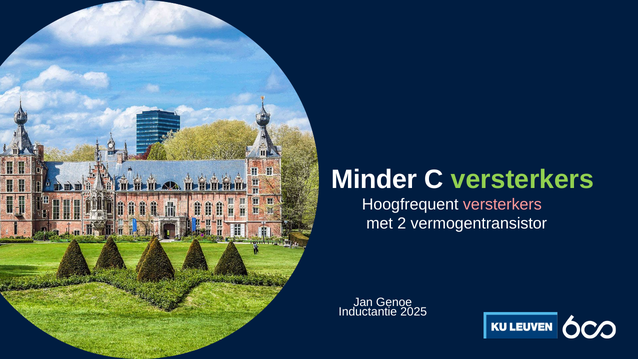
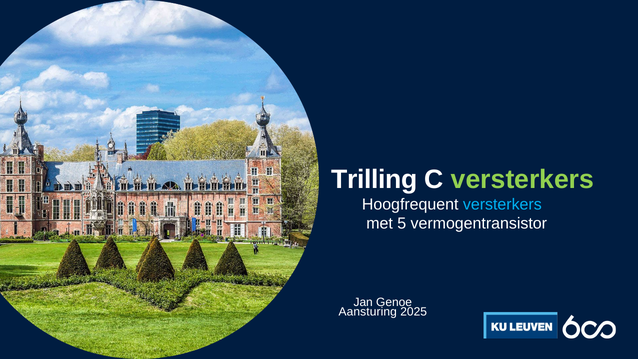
Minder: Minder -> Trilling (374, 179)
versterkers colour: pink -> light blue (502, 204)
2: 2 -> 5 (402, 224)
Inductantie: Inductantie -> Aansturing (368, 312)
